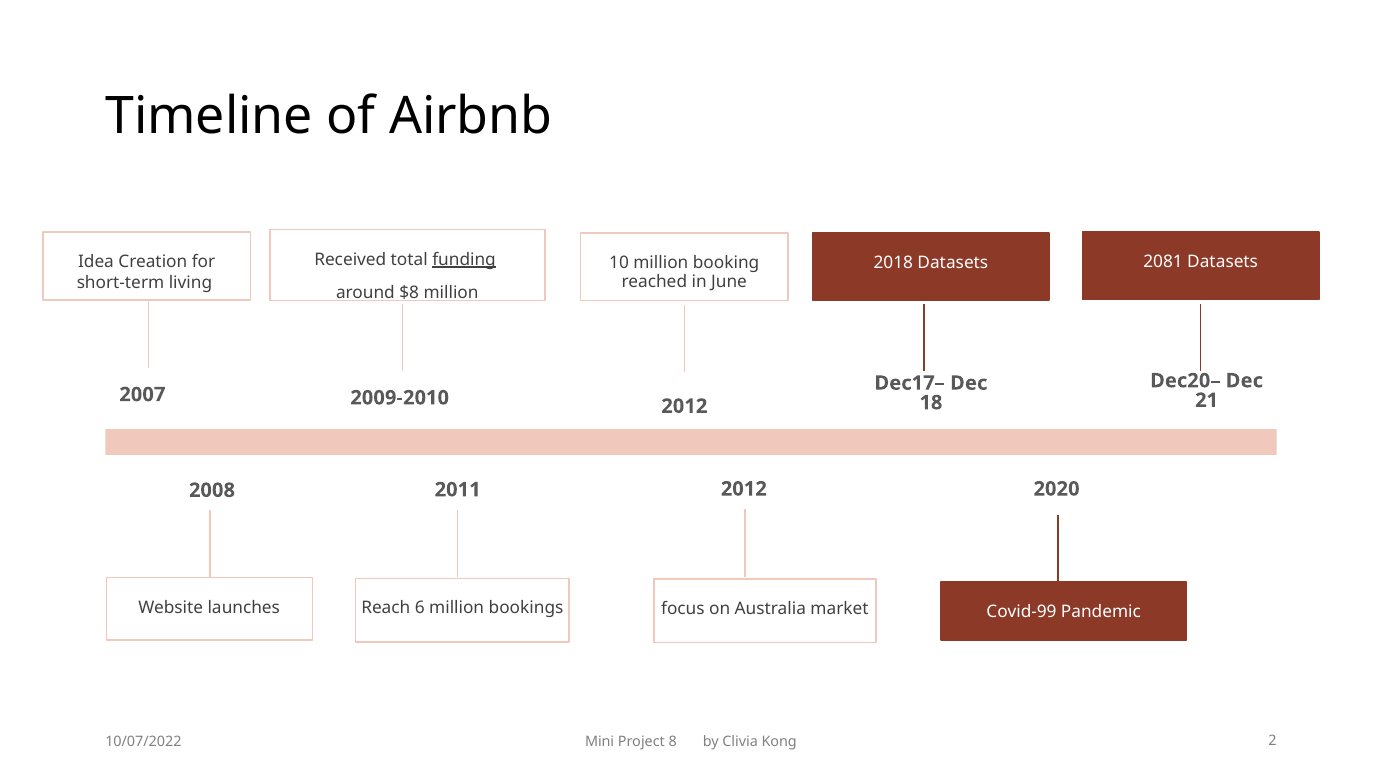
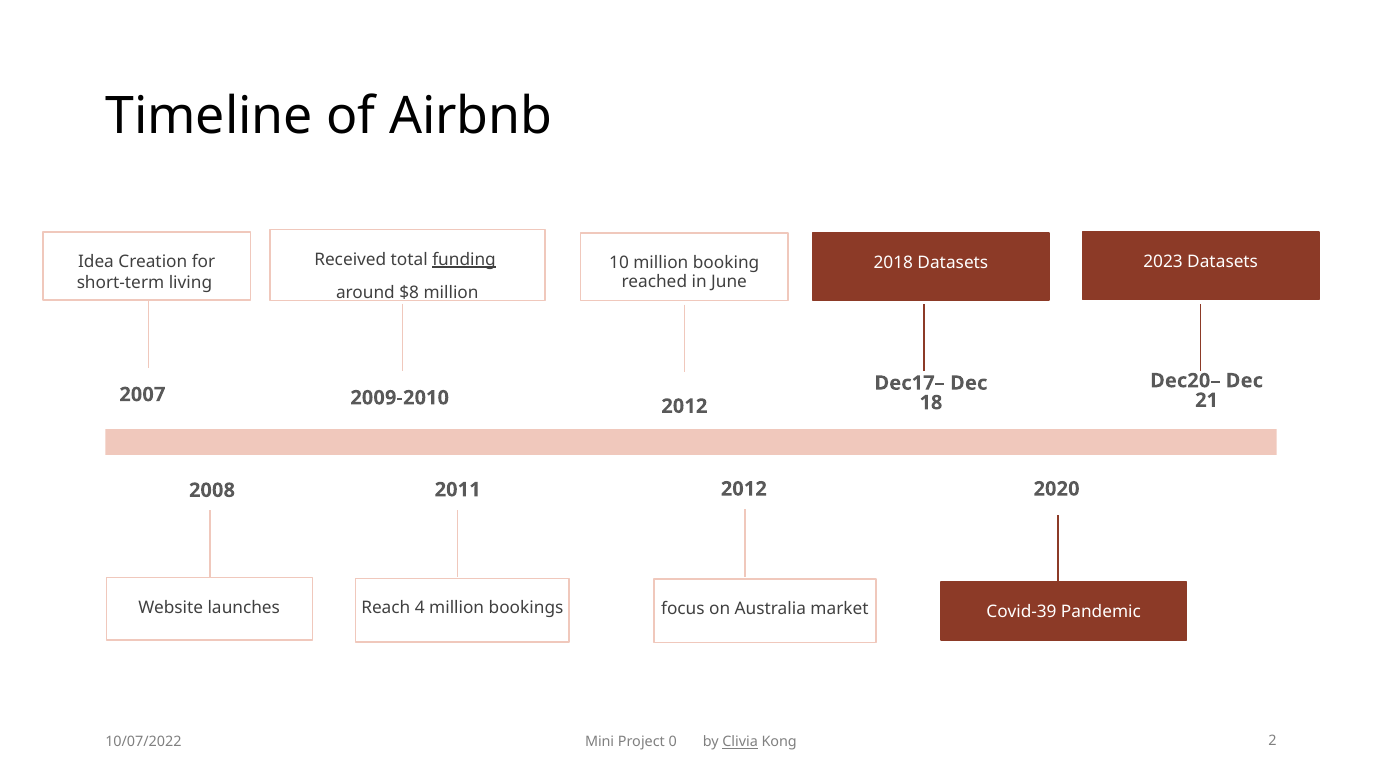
2081: 2081 -> 2023 (1163, 262)
6: 6 -> 4 (420, 609)
Covid-99: Covid-99 -> Covid-39 (1022, 612)
8: 8 -> 0 (673, 742)
Clivia underline: none -> present (740, 742)
